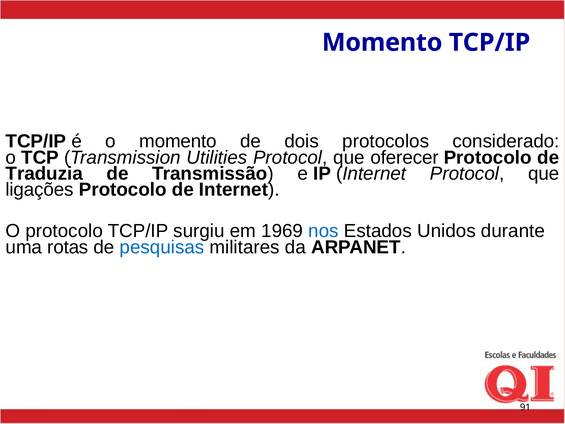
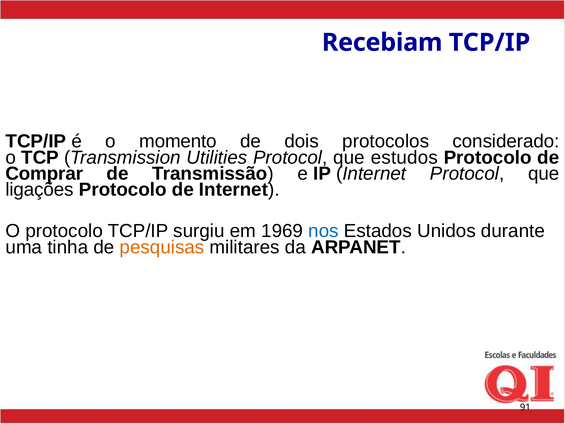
Momento: Momento -> Recebiam (382, 42)
oferecer: oferecer -> estudos (404, 157)
Traduzia: Traduzia -> Comprar (44, 173)
rotas: rotas -> tinha (68, 247)
pesquisas colour: blue -> orange (162, 247)
